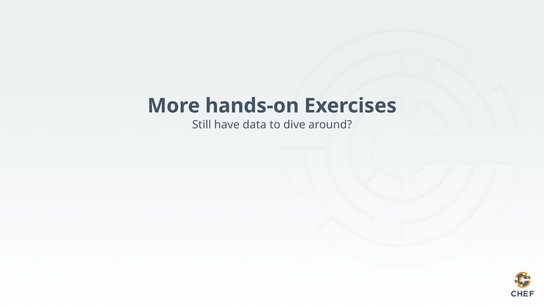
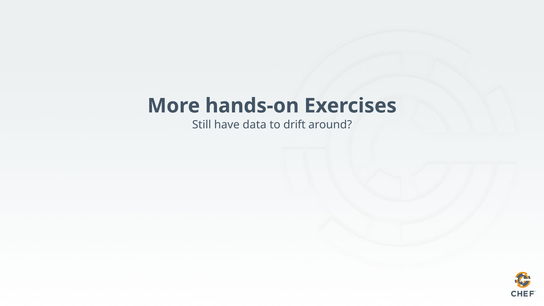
dive: dive -> drift (294, 125)
